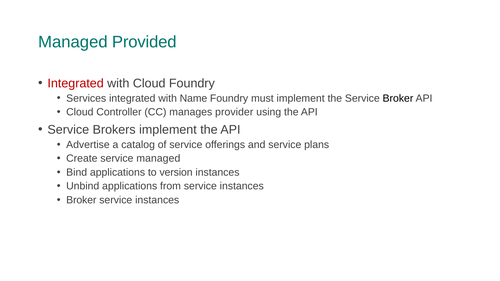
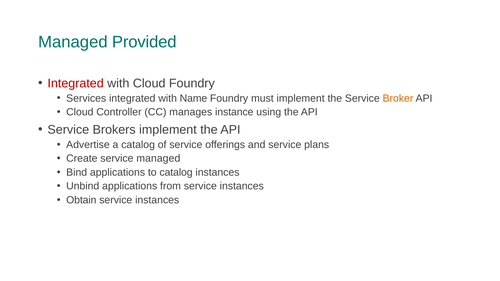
Broker colour: black -> orange (398, 98)
provider: provider -> instance (234, 112)
to version: version -> catalog (176, 172)
Broker: Broker -> Obtain (81, 200)
